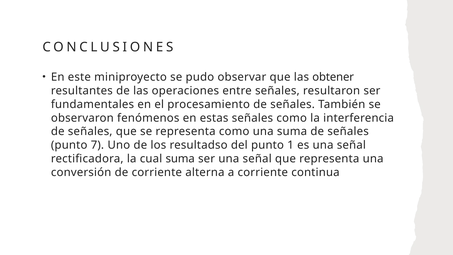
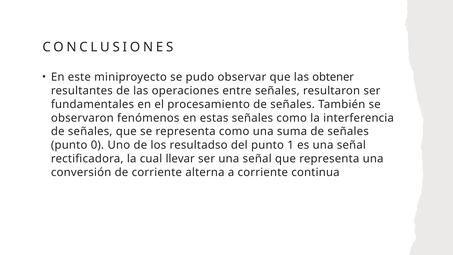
7: 7 -> 0 (97, 145)
cual suma: suma -> llevar (180, 159)
